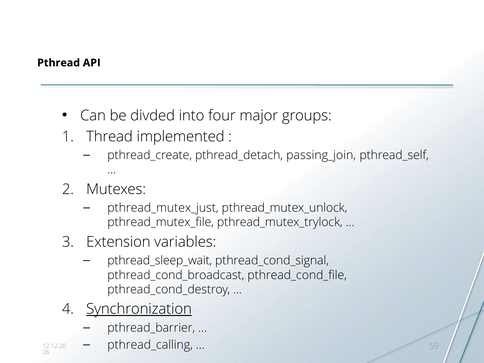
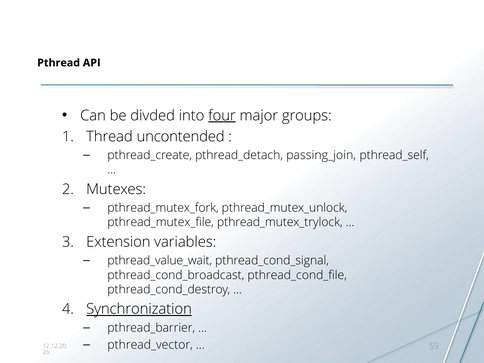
four underline: none -> present (222, 116)
implemented: implemented -> uncontended (181, 136)
pthread_mutex_just: pthread_mutex_just -> pthread_mutex_fork (163, 208)
pthread_sleep_wait: pthread_sleep_wait -> pthread_value_wait (160, 260)
pthread_calling: pthread_calling -> pthread_vector (150, 345)
